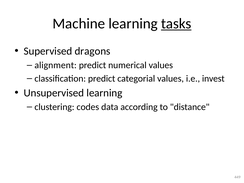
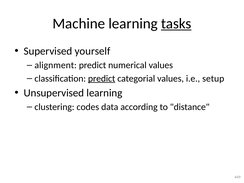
dragons: dragons -> yourself (93, 51)
predict underline: none -> present (102, 78)
invest: invest -> setup (213, 78)
